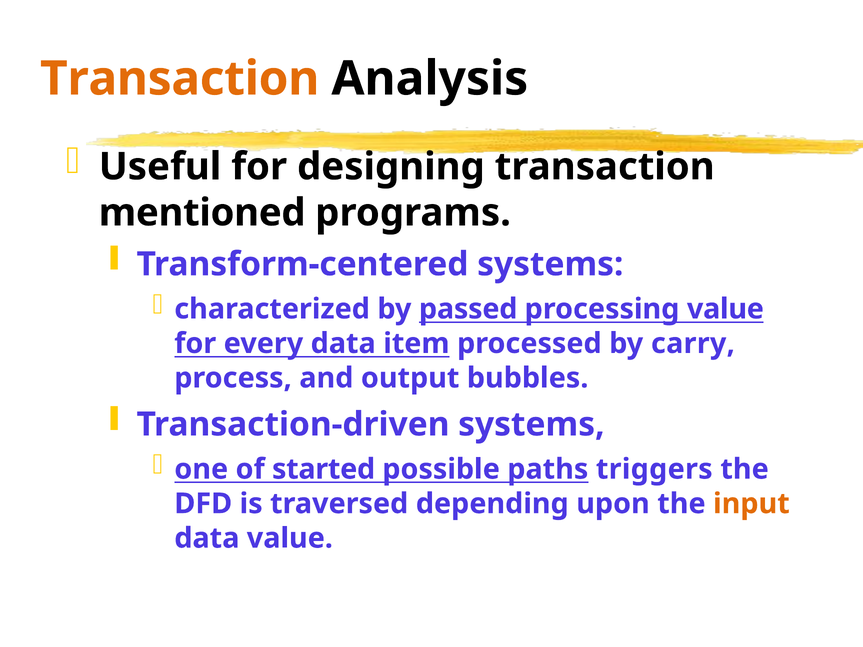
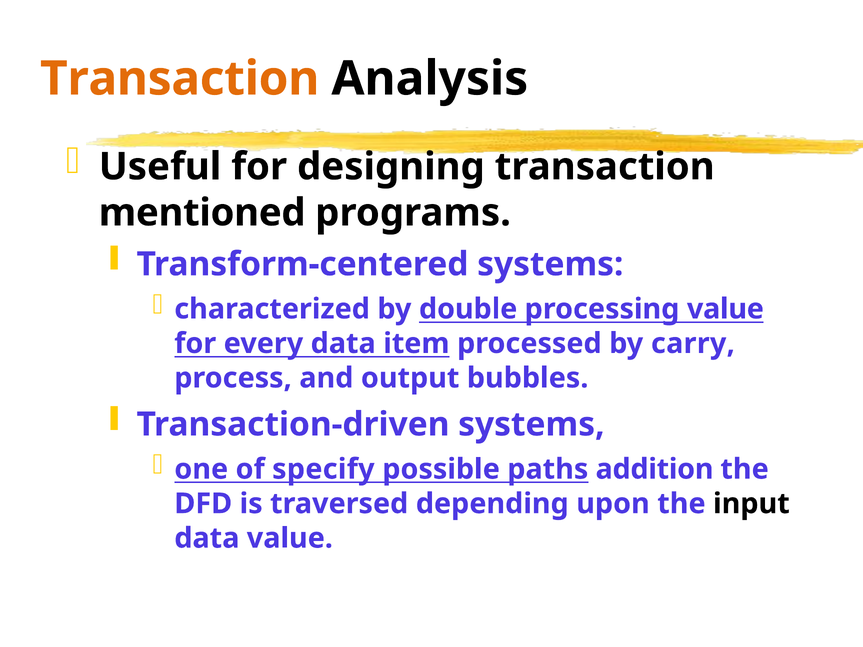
passed: passed -> double (468, 309)
started: started -> specify (323, 469)
triggers: triggers -> addition (655, 469)
input colour: orange -> black (751, 504)
